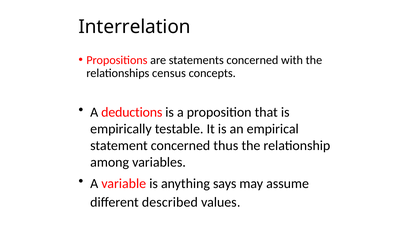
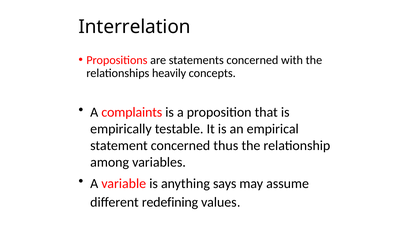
census: census -> heavily (169, 73)
deductions: deductions -> complaints (132, 112)
described: described -> redefining (170, 202)
